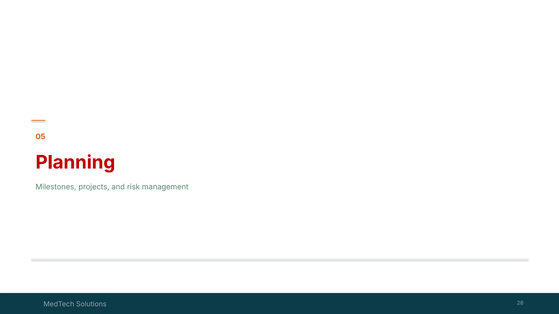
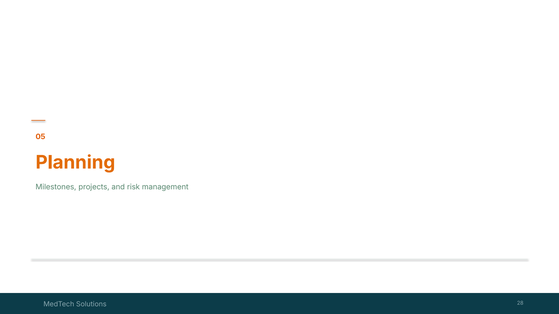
Planning colour: red -> orange (75, 163)
